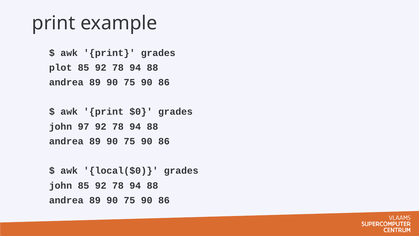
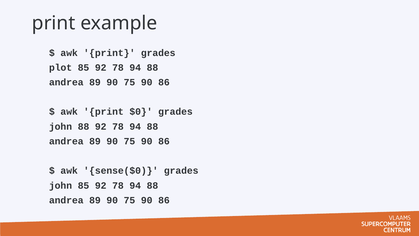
john 97: 97 -> 88 (84, 126)
local($0: local($0 -> sense($0 (121, 171)
